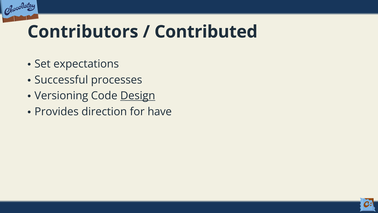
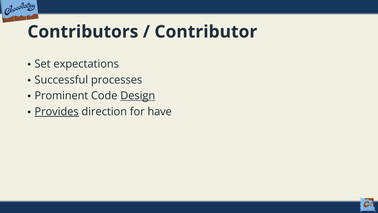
Contributed: Contributed -> Contributor (206, 32)
Versioning: Versioning -> Prominent (61, 96)
Provides underline: none -> present (57, 111)
